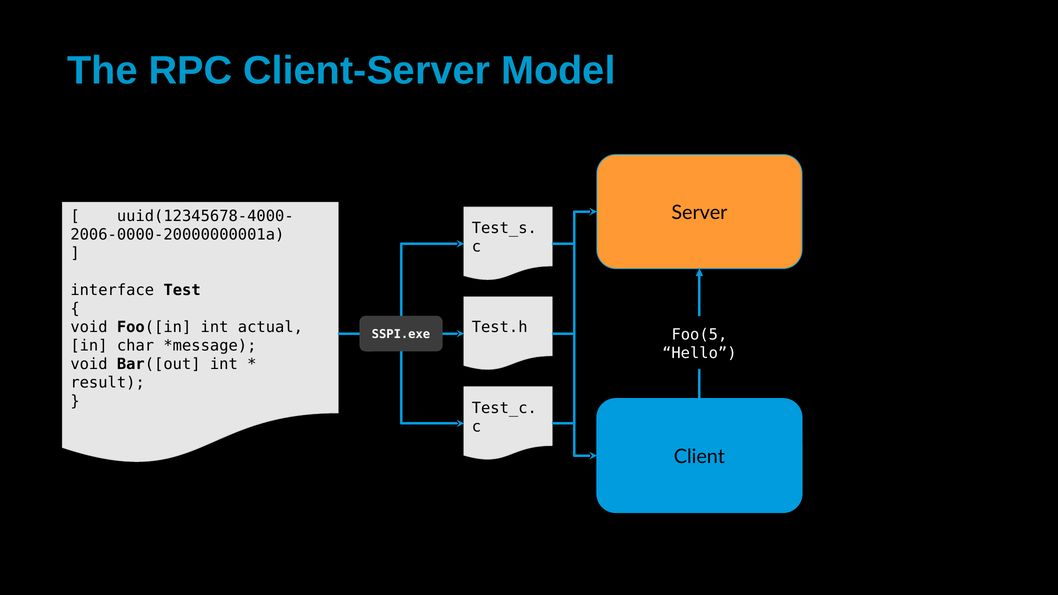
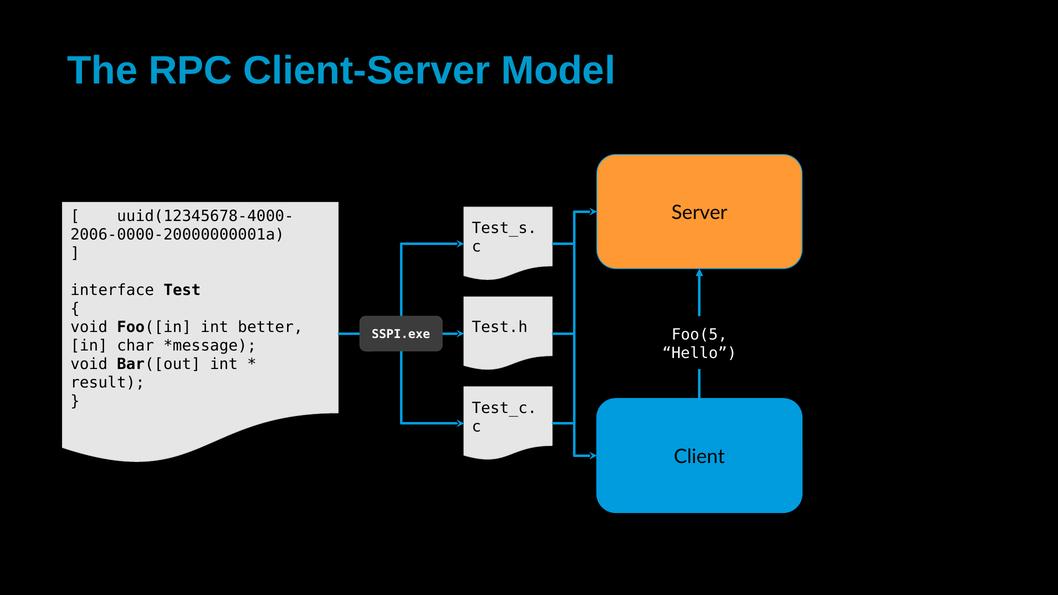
actual: actual -> better (270, 327)
